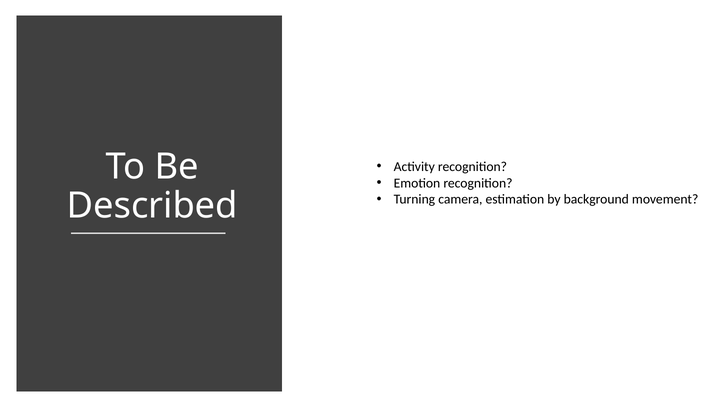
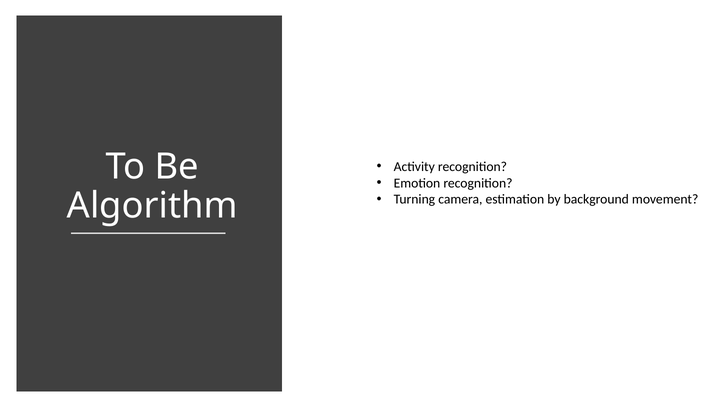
Described: Described -> Algorithm (152, 206)
